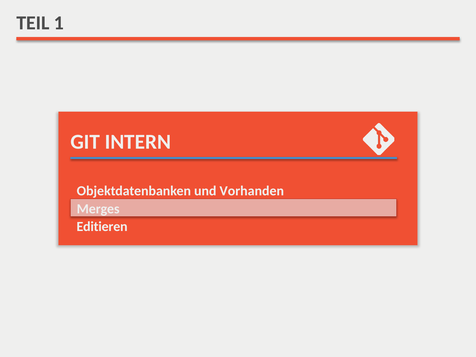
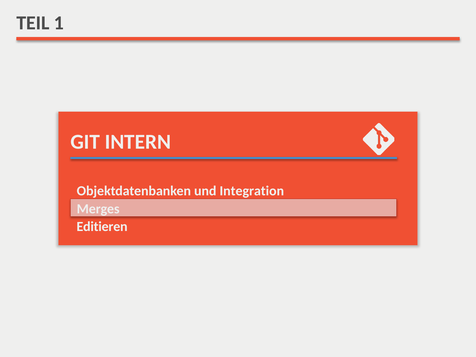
Vorhanden: Vorhanden -> Integration (252, 191)
